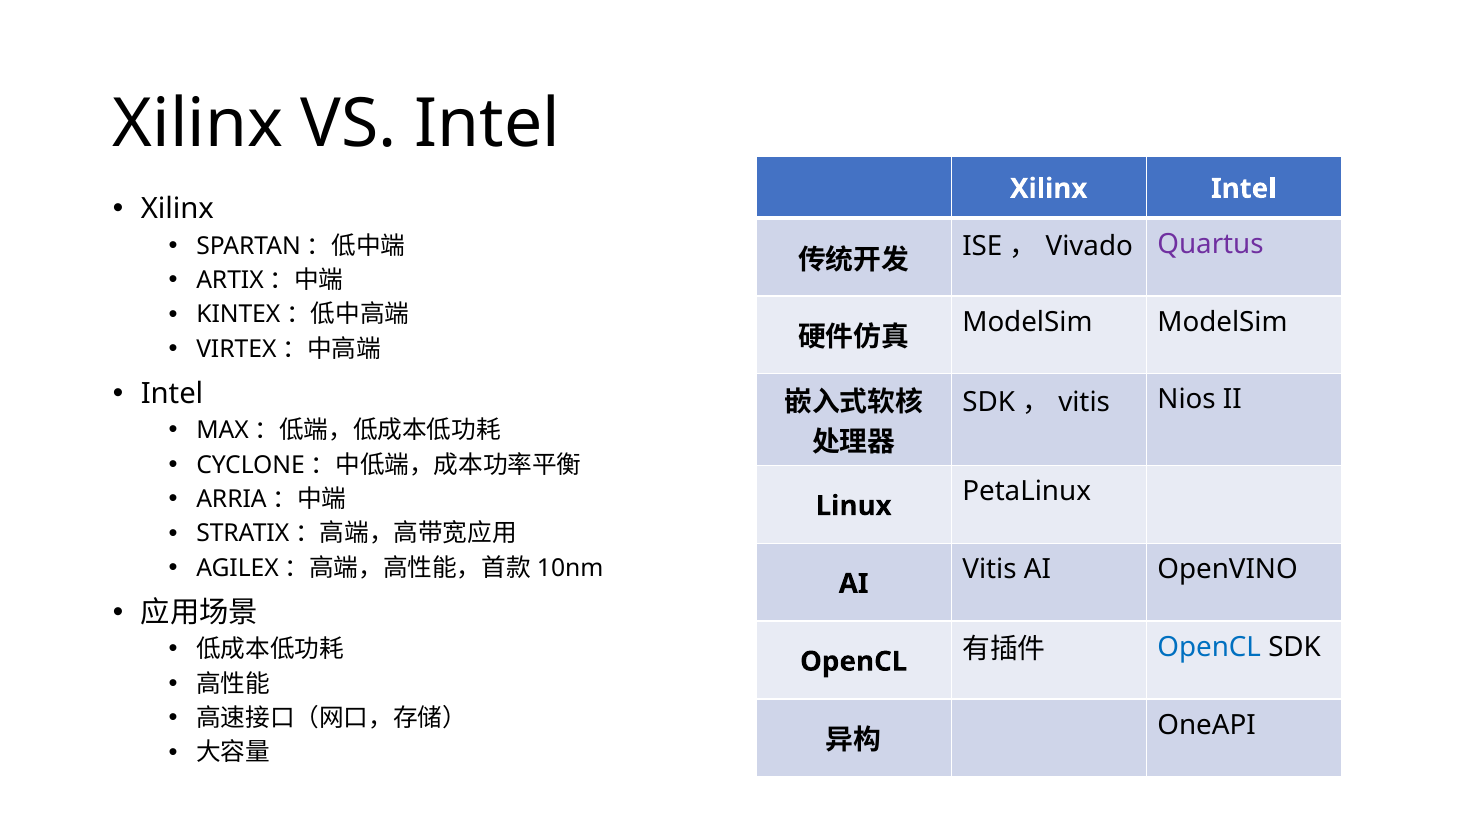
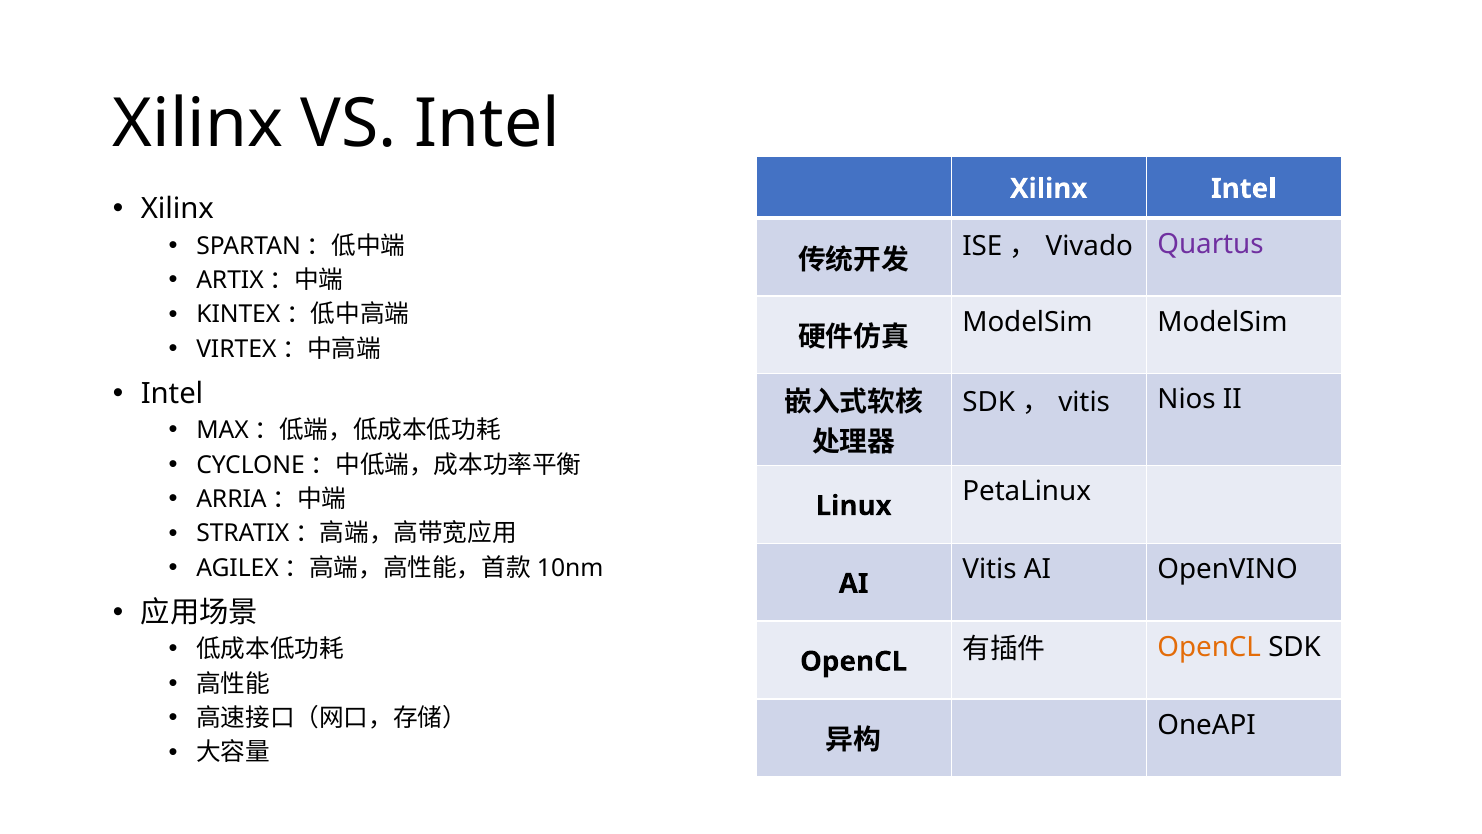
OpenCL colour: blue -> orange (1209, 647)
